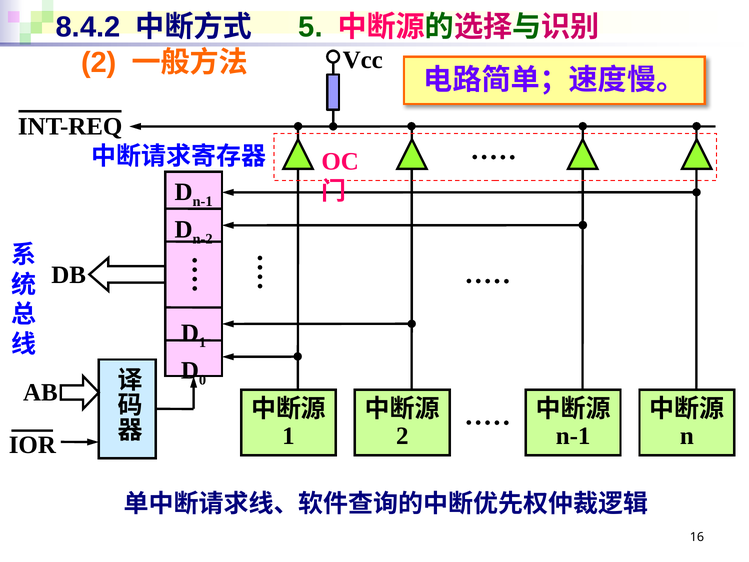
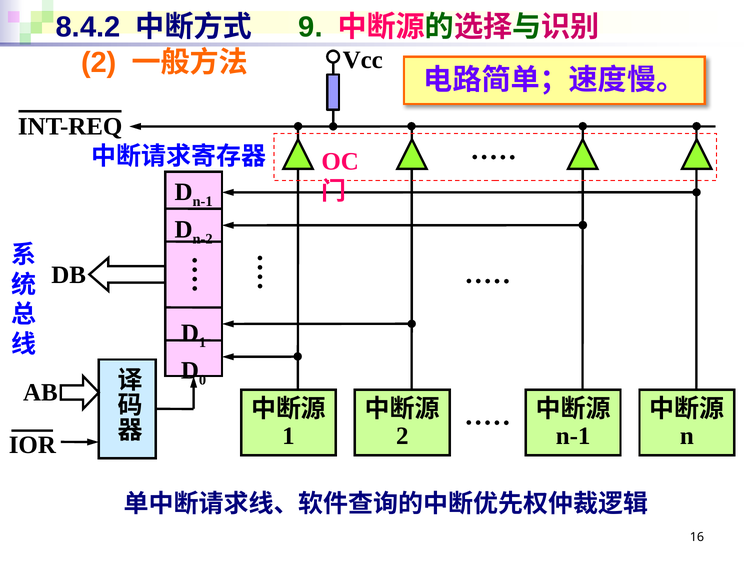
5: 5 -> 9 (311, 27)
